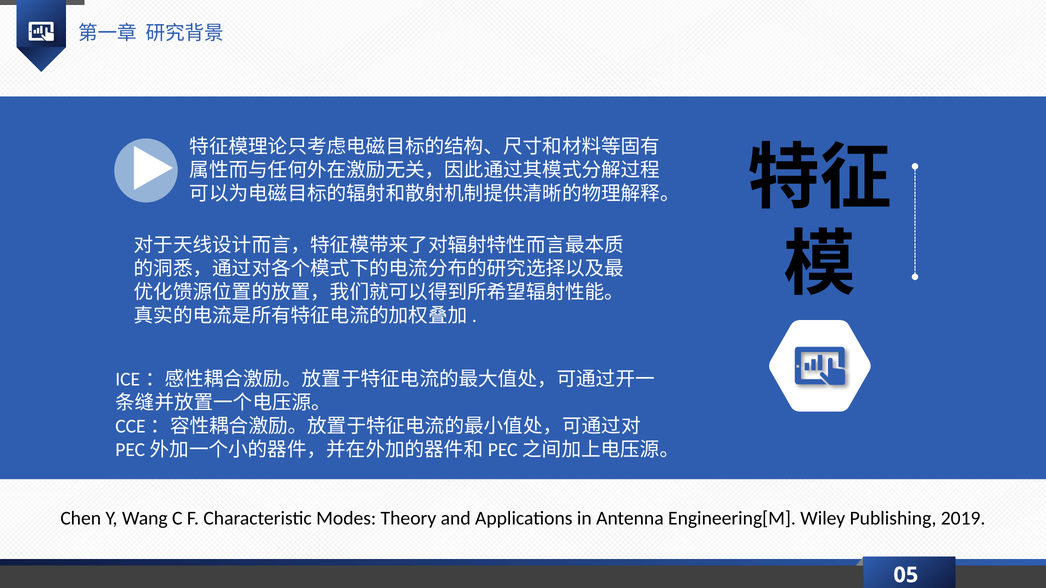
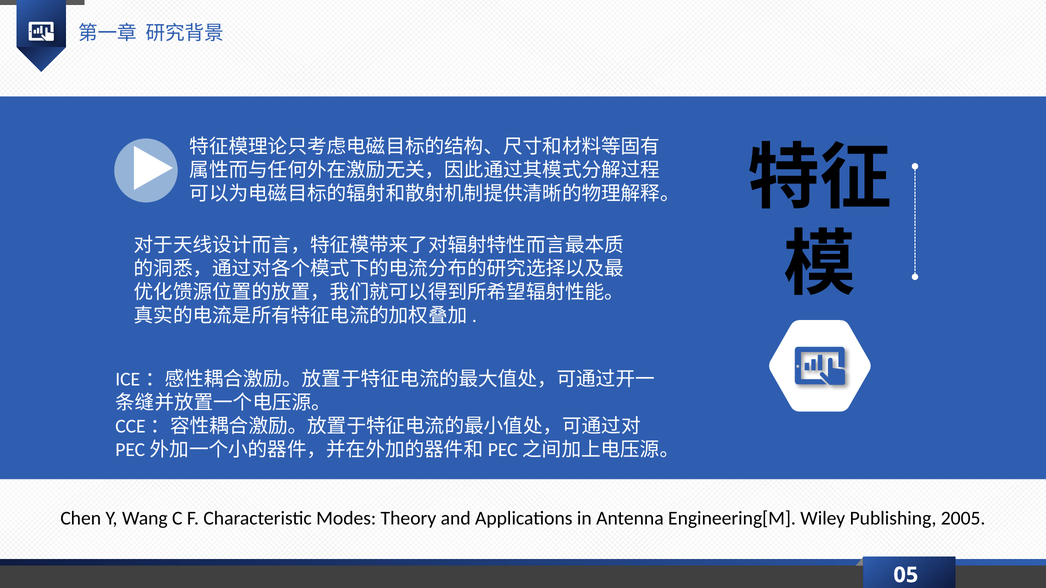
2019: 2019 -> 2005 (963, 518)
